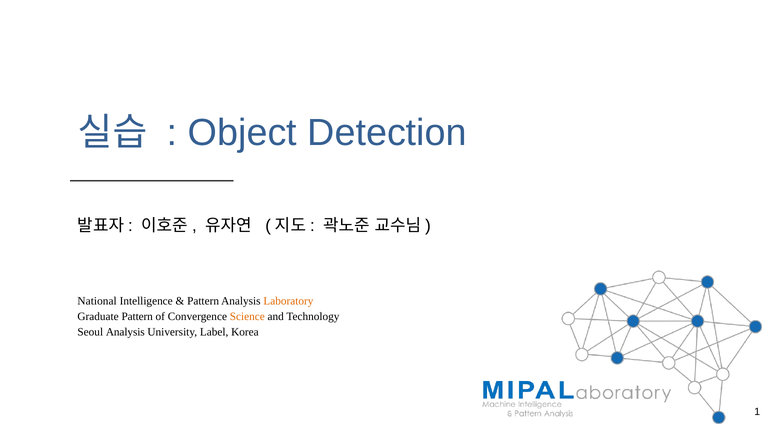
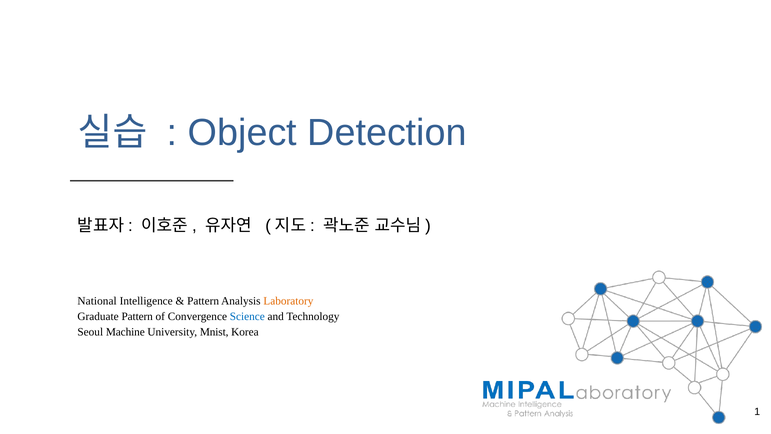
Science colour: orange -> blue (247, 316)
Seoul Analysis: Analysis -> Machine (125, 332)
Label: Label -> Mnist (214, 332)
